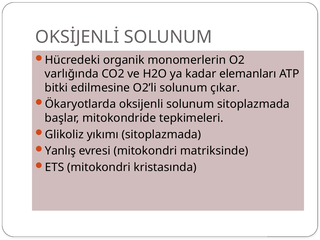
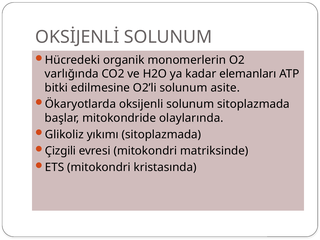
çıkar: çıkar -> asite (225, 88)
tepkimeleri: tepkimeleri -> olaylarında (191, 118)
Yanlış: Yanlış -> Çizgili (60, 151)
